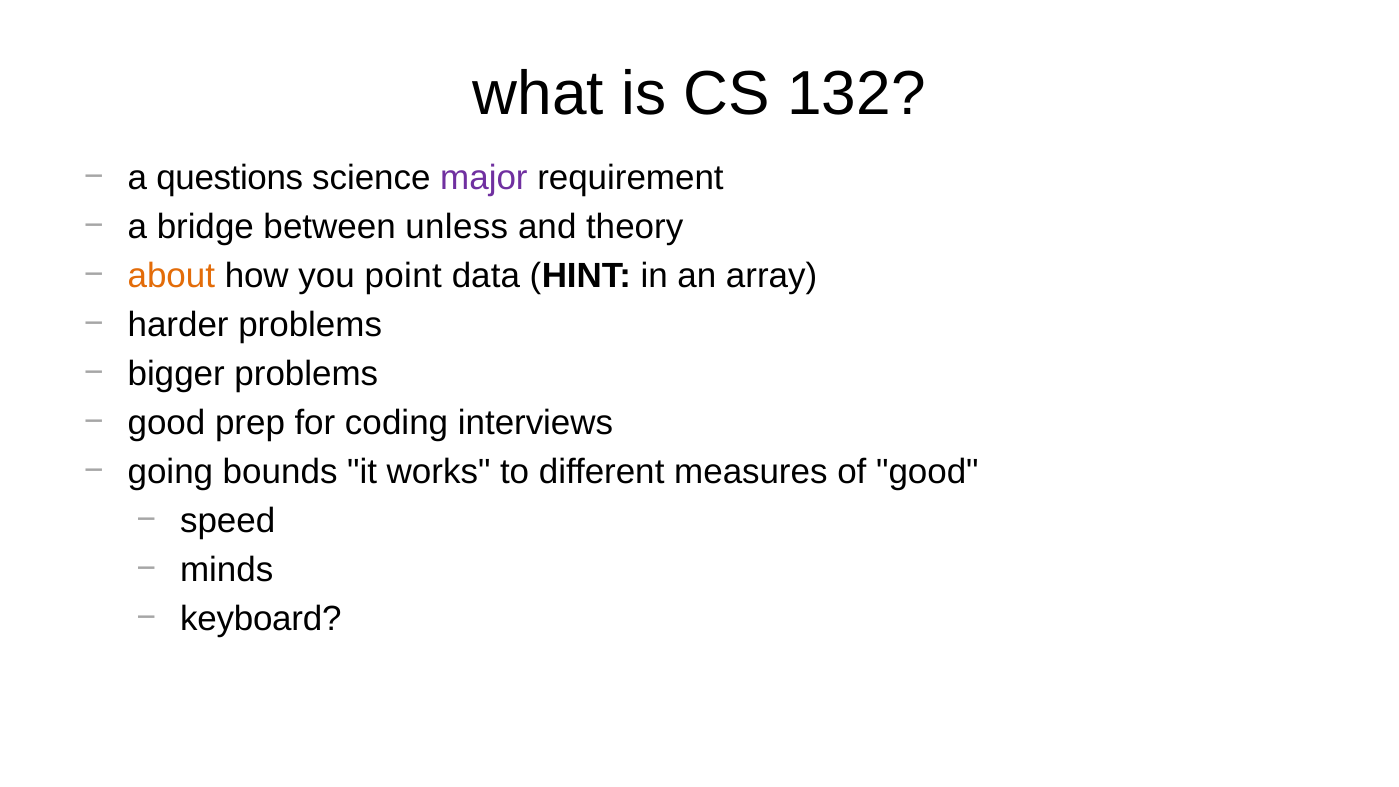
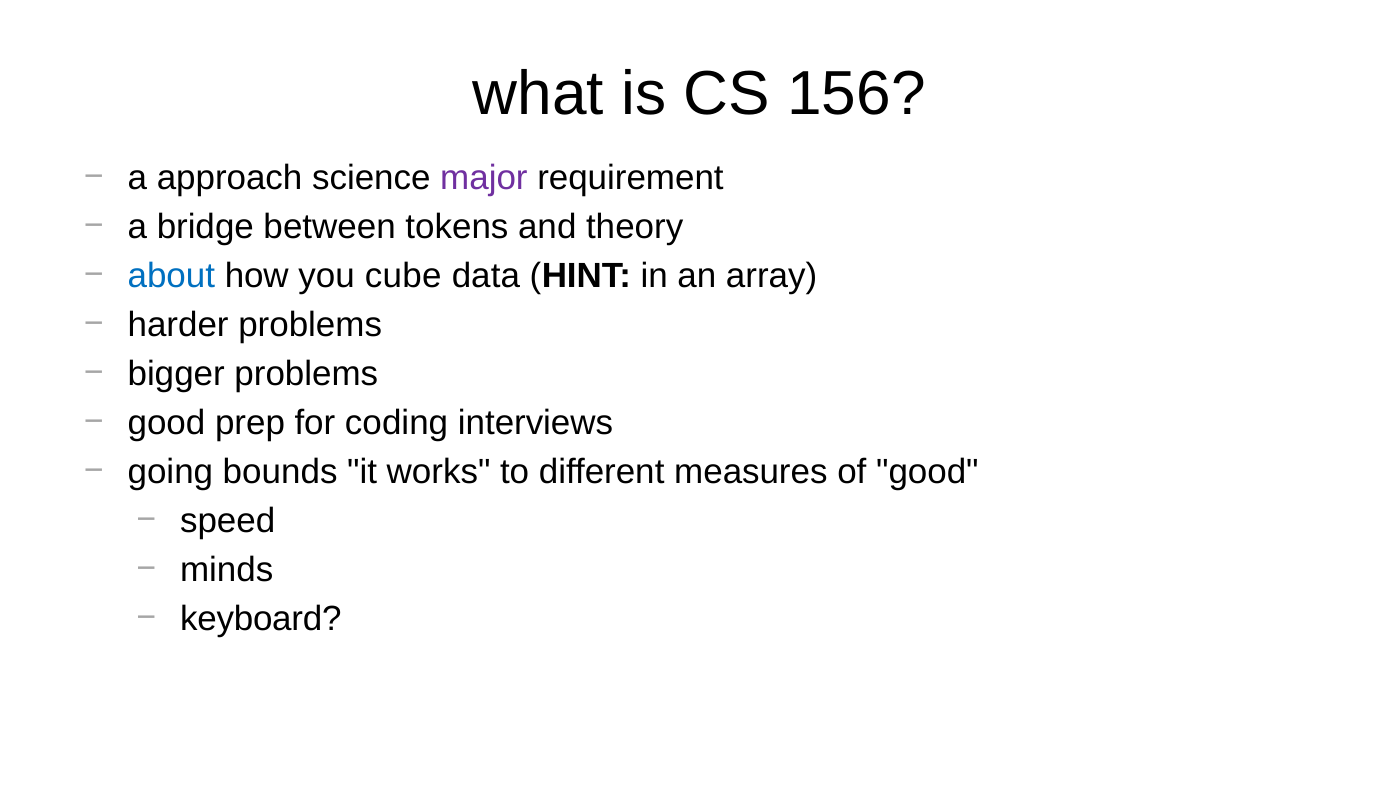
132: 132 -> 156 (856, 94)
questions: questions -> approach (230, 178)
unless: unless -> tokens (457, 227)
about colour: orange -> blue (171, 276)
point: point -> cube (403, 276)
